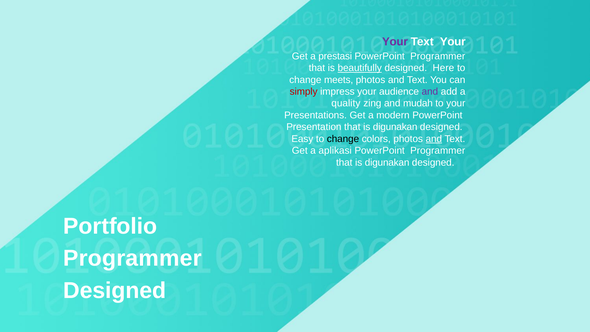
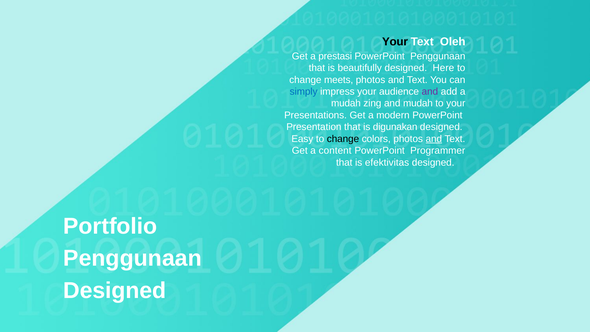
Your colour: purple -> black (395, 42)
Text Your: Your -> Oleh (453, 42)
Programmer: Programmer -> Penggunaan (438, 56)
beautifully underline: present -> none (360, 68)
simply colour: red -> blue (304, 92)
quality: quality -> mudah (346, 103)
aplikasi: aplikasi -> content (335, 151)
digunakan: digunakan -> efektivitas (387, 162)
Programmer: Programmer -> Penggunaan (133, 258)
